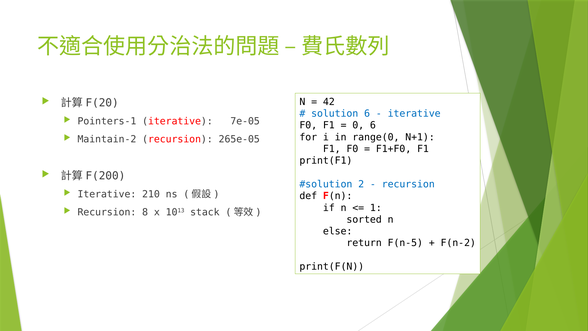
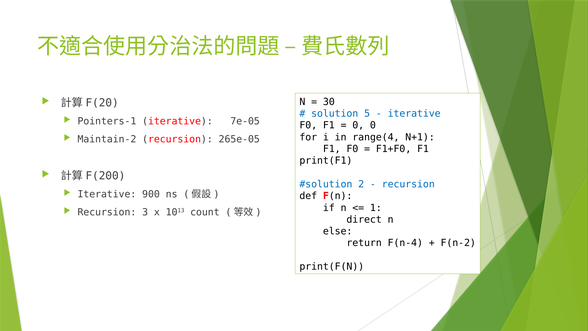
42: 42 -> 30 (329, 102)
solution 6: 6 -> 5 (367, 114)
0 6: 6 -> 0 (373, 125)
range(0: range(0 -> range(4 (376, 137)
210: 210 -> 900 (151, 194)
8: 8 -> 3 (145, 212)
stack: stack -> count (205, 212)
sorted: sorted -> direct (364, 219)
F(n-5: F(n-5 -> F(n-4 (405, 243)
